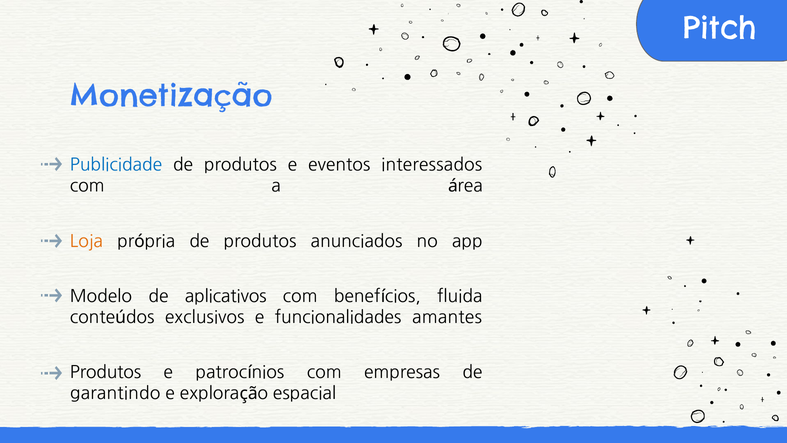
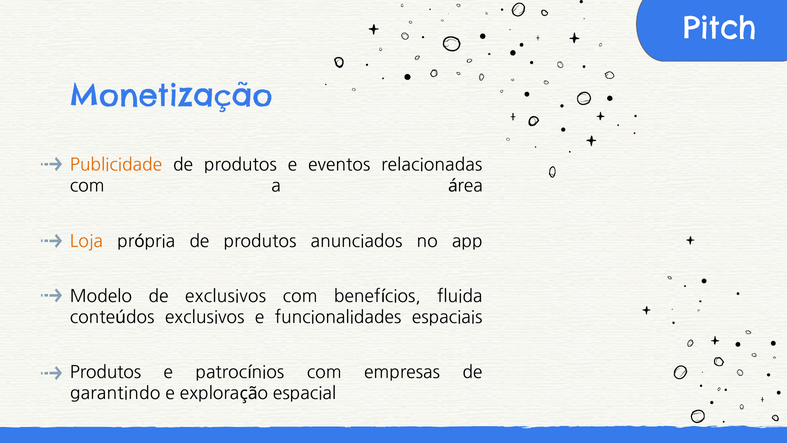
Publicidade colour: blue -> orange (116, 165)
interessados: interessados -> relacionadas (432, 165)
de aplicativos: aplicativos -> exclusivos (226, 296)
amantes: amantes -> espaciais (447, 317)
